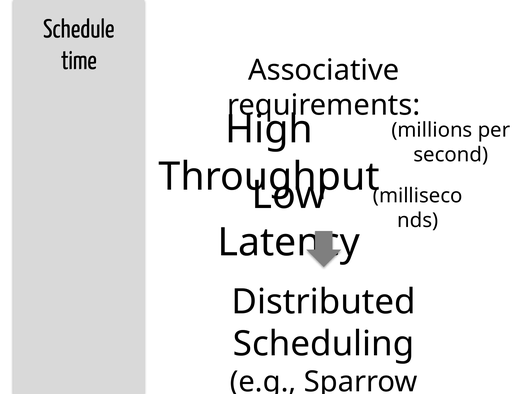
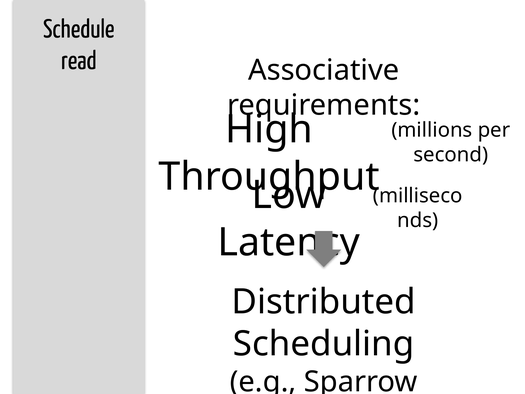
time: time -> read (79, 60)
